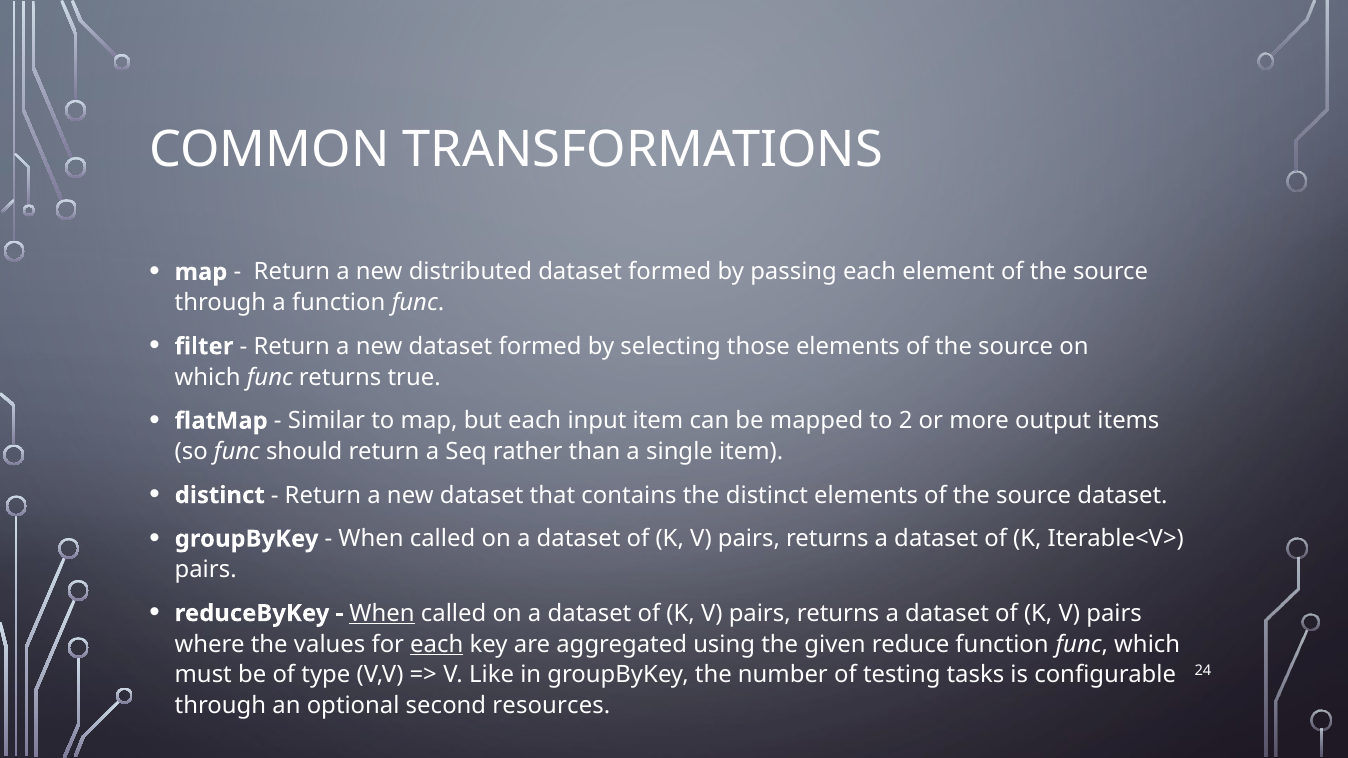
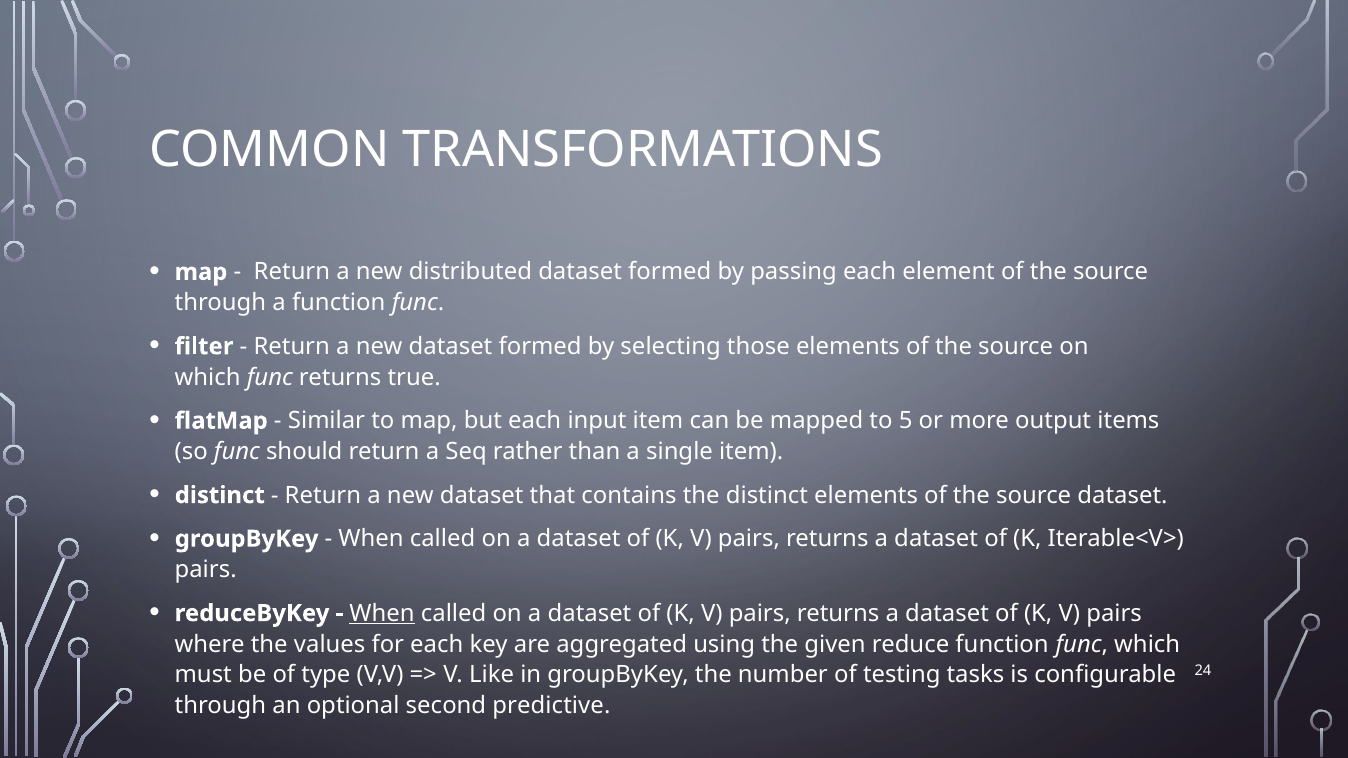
2: 2 -> 5 (906, 421)
each underline: present -> none (437, 644)
resources: resources -> predictive (551, 706)
